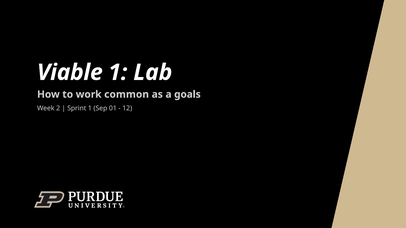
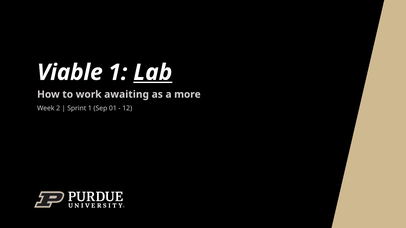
Lab underline: none -> present (153, 73)
common: common -> awaiting (127, 95)
goals: goals -> more (187, 95)
